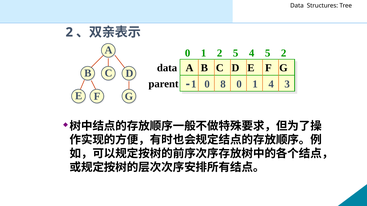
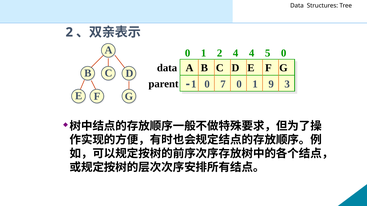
2 5: 5 -> 4 (236, 53)
5 2: 2 -> 0 (284, 53)
8: 8 -> 7 (223, 84)
1 4: 4 -> 9 (271, 84)
